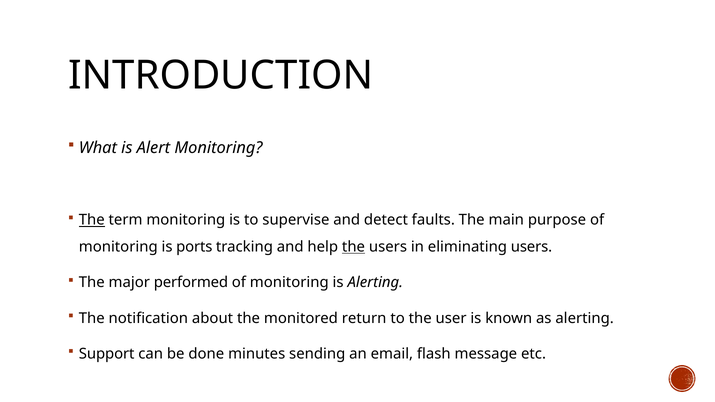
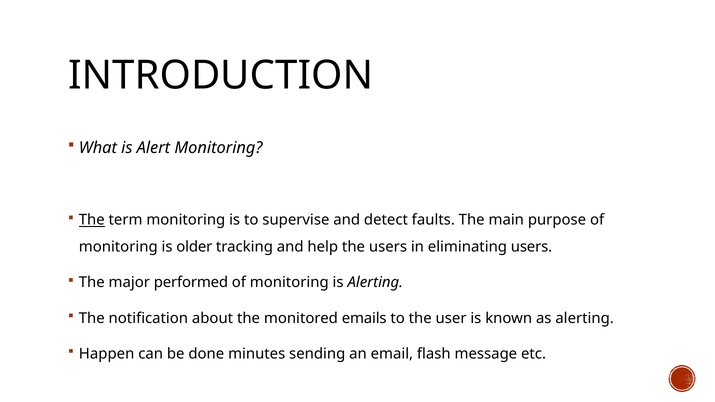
ports: ports -> older (194, 247)
the underline: present -> none (354, 247)
return: return -> emails (364, 318)
Support: Support -> Happen (107, 354)
